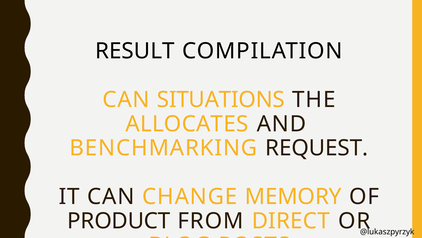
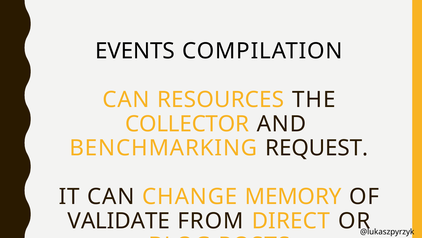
RESULT: RESULT -> EVENTS (135, 51)
SITUATIONS: SITUATIONS -> RESOURCES (221, 99)
ALLOCATES: ALLOCATES -> COLLECTOR (187, 124)
PRODUCT: PRODUCT -> VALIDATE (119, 220)
